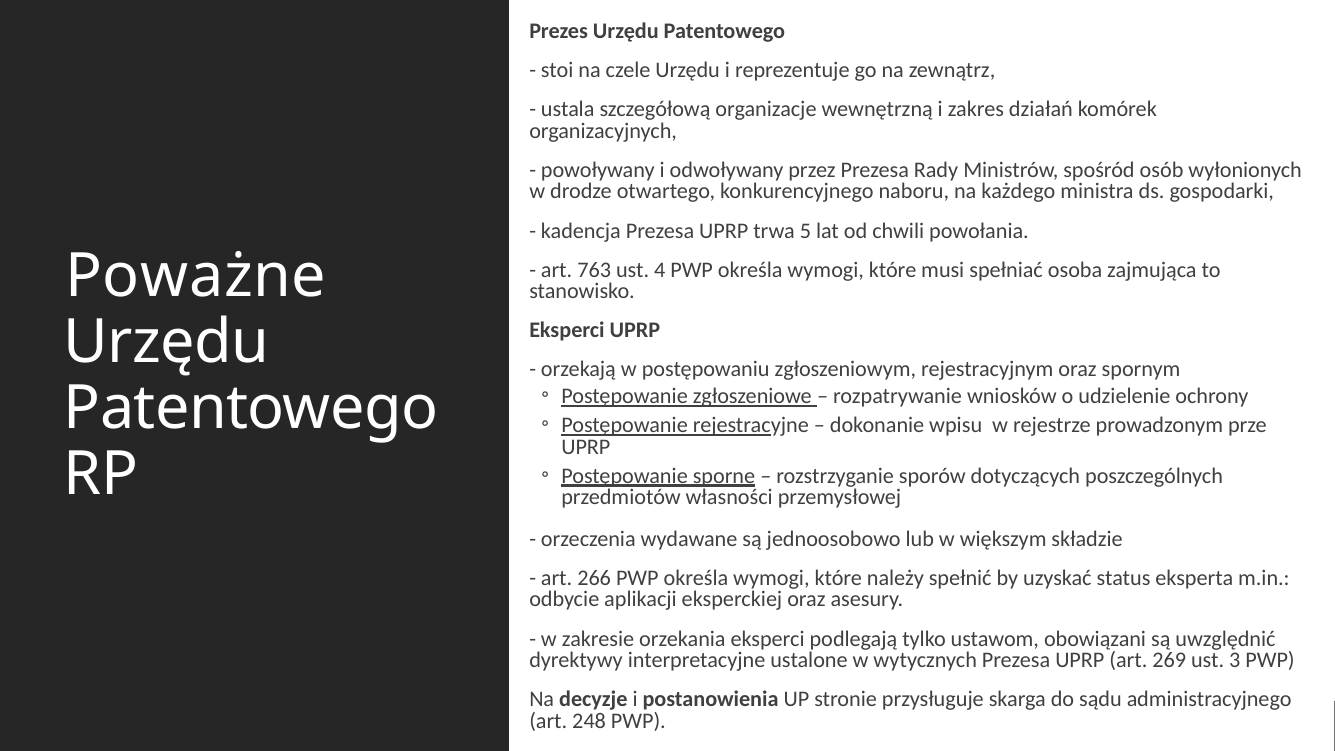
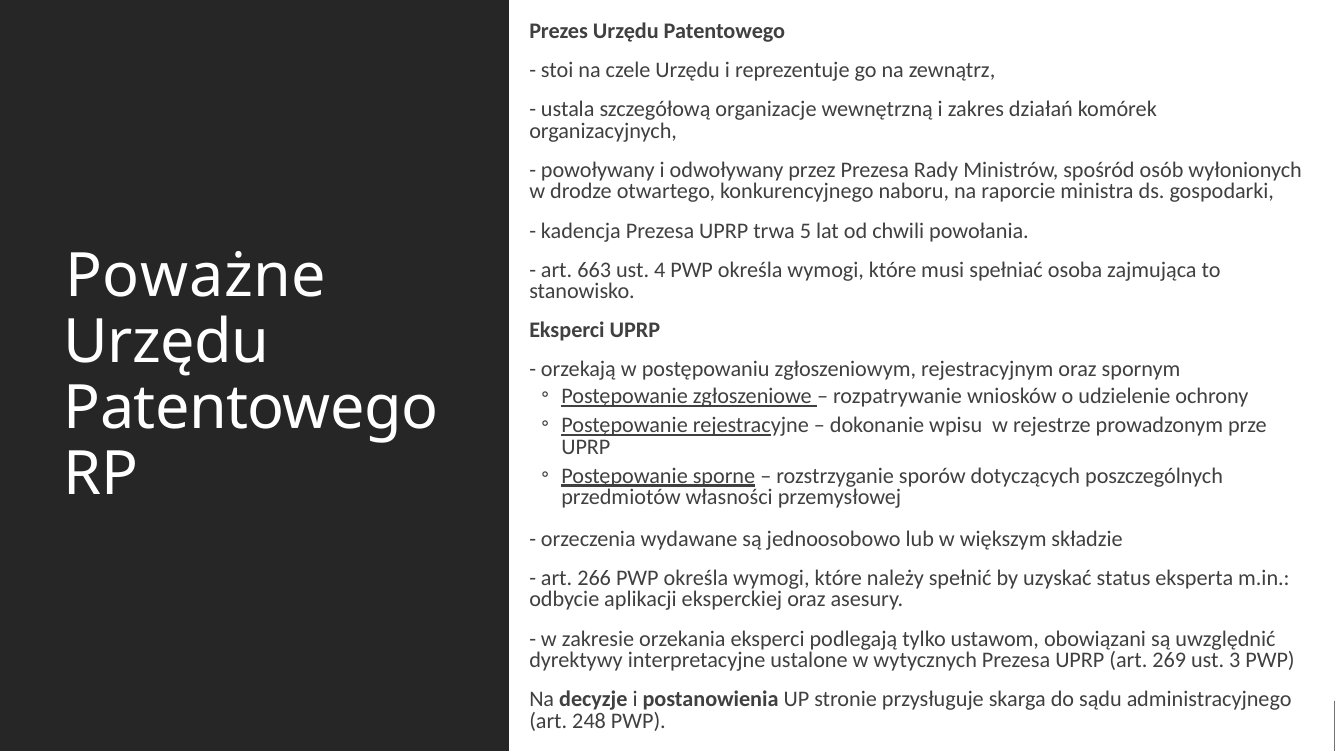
każdego: każdego -> raporcie (1018, 192)
763: 763 -> 663 (594, 270)
